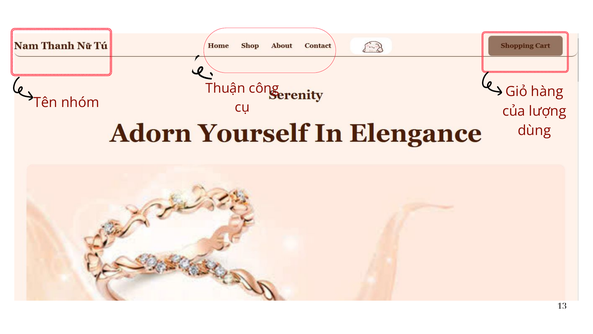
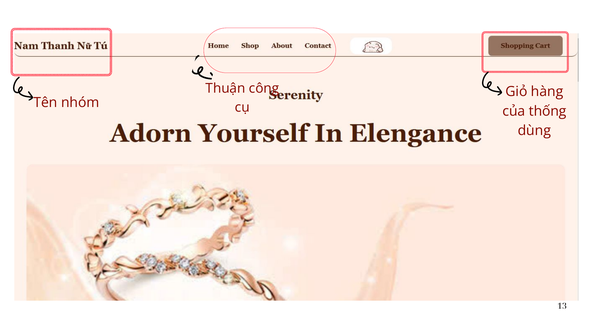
lượng: lượng -> thống (548, 111)
